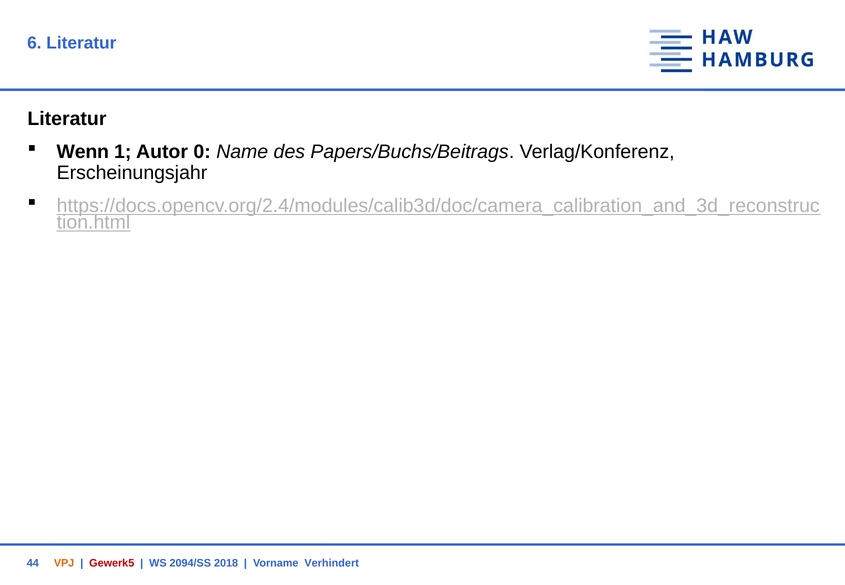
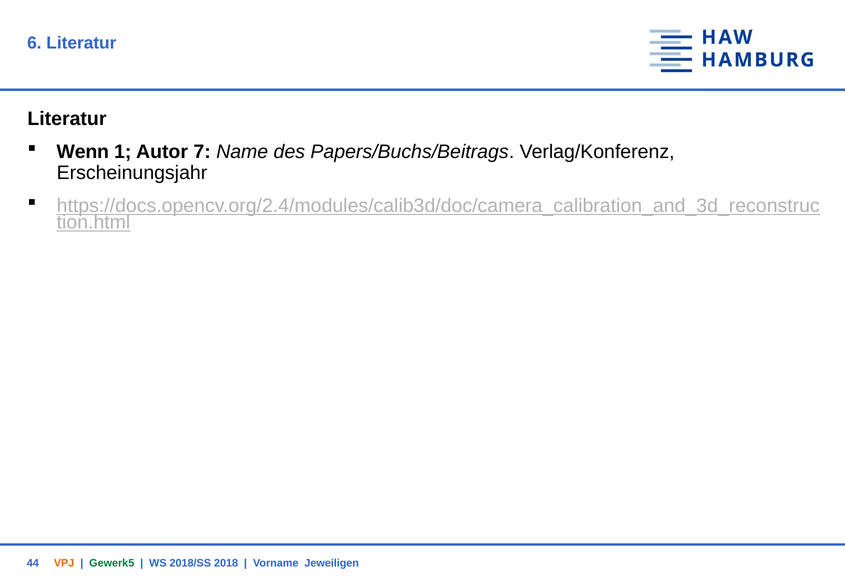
0: 0 -> 7 (202, 152)
Gewerk5 colour: red -> green (112, 563)
2094/SS: 2094/SS -> 2018/SS (190, 563)
Verhindert: Verhindert -> Jeweiligen (332, 563)
